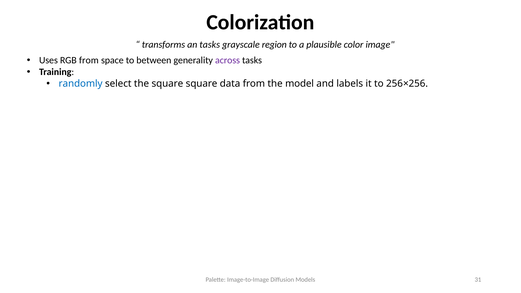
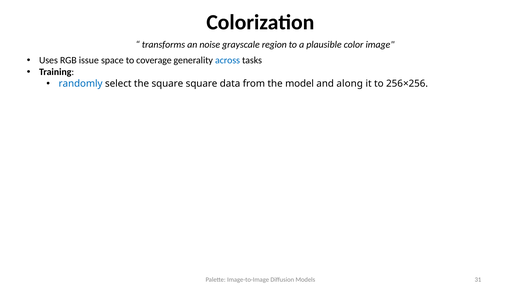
an tasks: tasks -> noise (210, 45)
RGB from: from -> issue (89, 60)
between: between -> coverage (154, 60)
across colour: purple -> blue (228, 60)
labels: labels -> along (350, 84)
